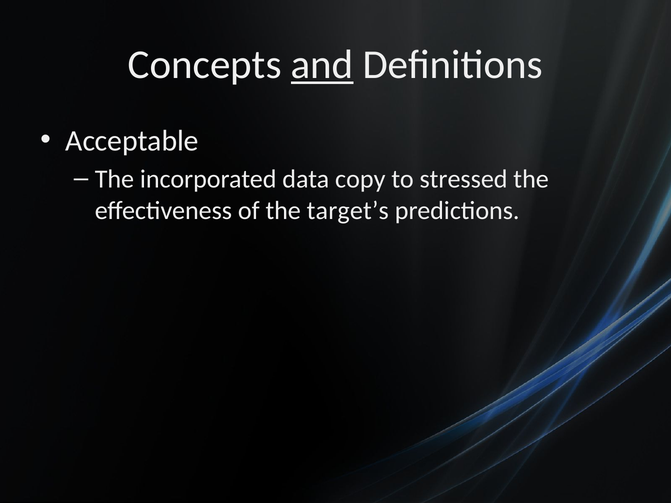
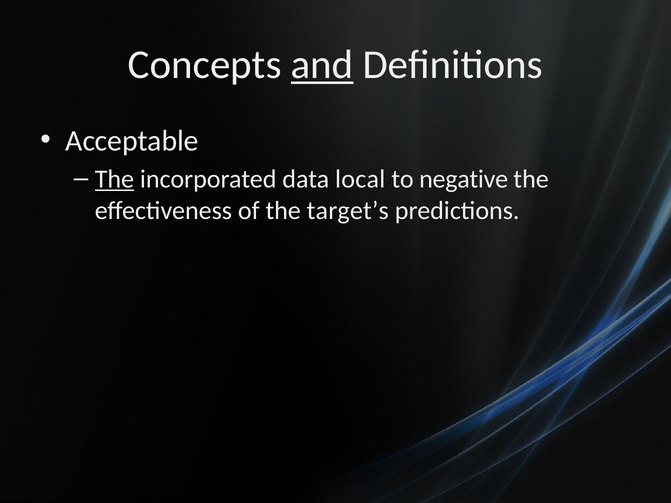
The underline: none -> present (114, 179)
copy: copy -> local (360, 179)
stressed: stressed -> negative (464, 179)
